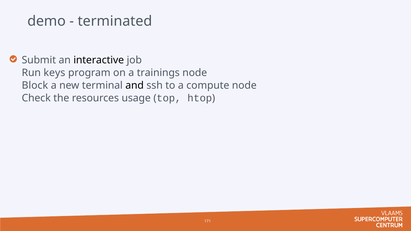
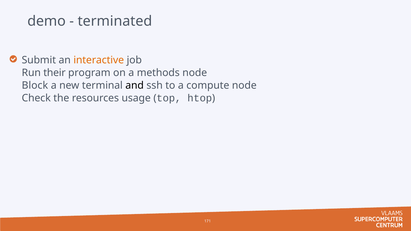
interactive colour: black -> orange (99, 60)
keys: keys -> their (55, 73)
trainings: trainings -> methods (158, 73)
